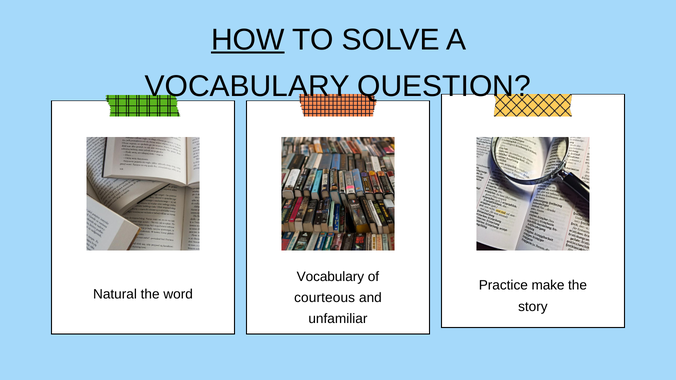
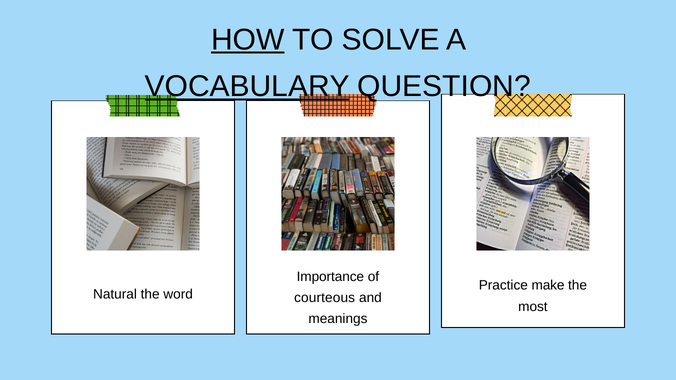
VOCABULARY underline: none -> present (247, 87)
Vocabulary: Vocabulary -> Importance (330, 277)
story: story -> most (533, 307)
unfamiliar: unfamiliar -> meanings (338, 319)
